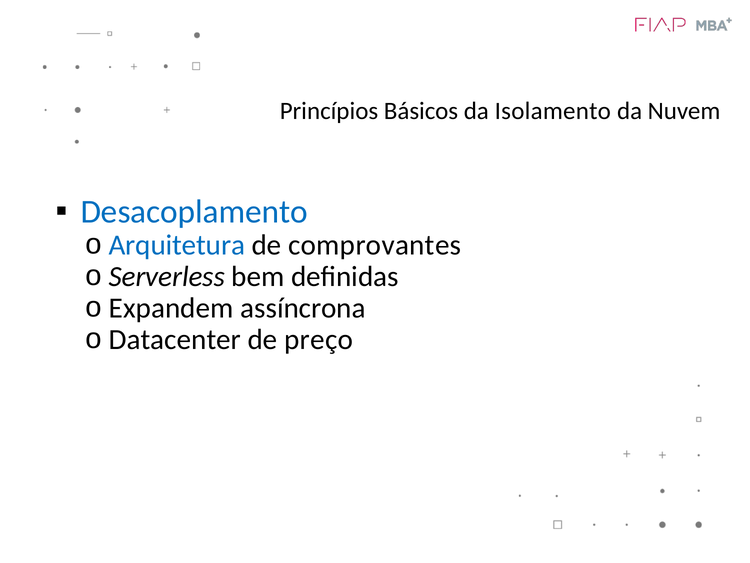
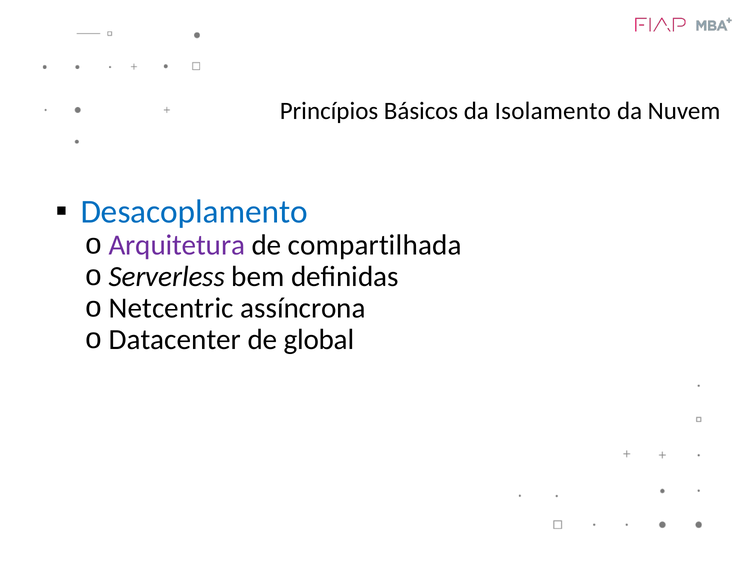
Arquitetura colour: blue -> purple (177, 245)
comprovantes: comprovantes -> compartilhada (375, 245)
Expandem: Expandem -> Netcentric (171, 308)
preço: preço -> global (319, 340)
